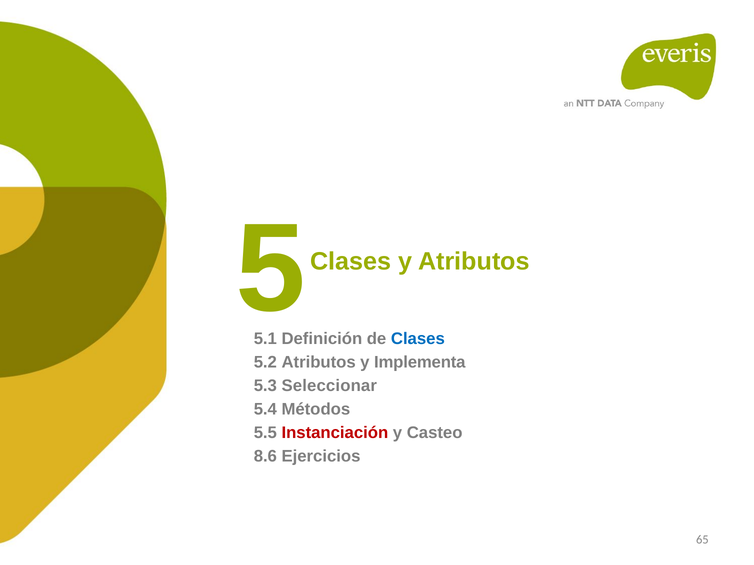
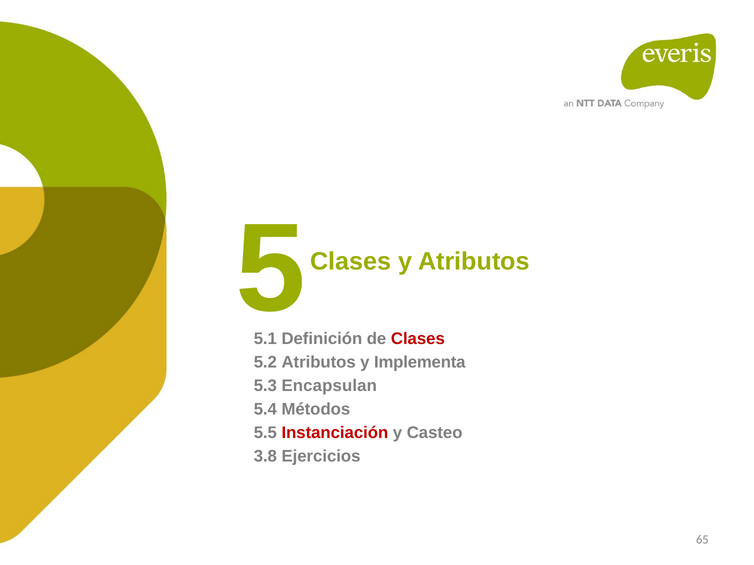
Clases colour: blue -> red (418, 339)
Seleccionar: Seleccionar -> Encapsulan (329, 386)
8.6: 8.6 -> 3.8 (265, 456)
